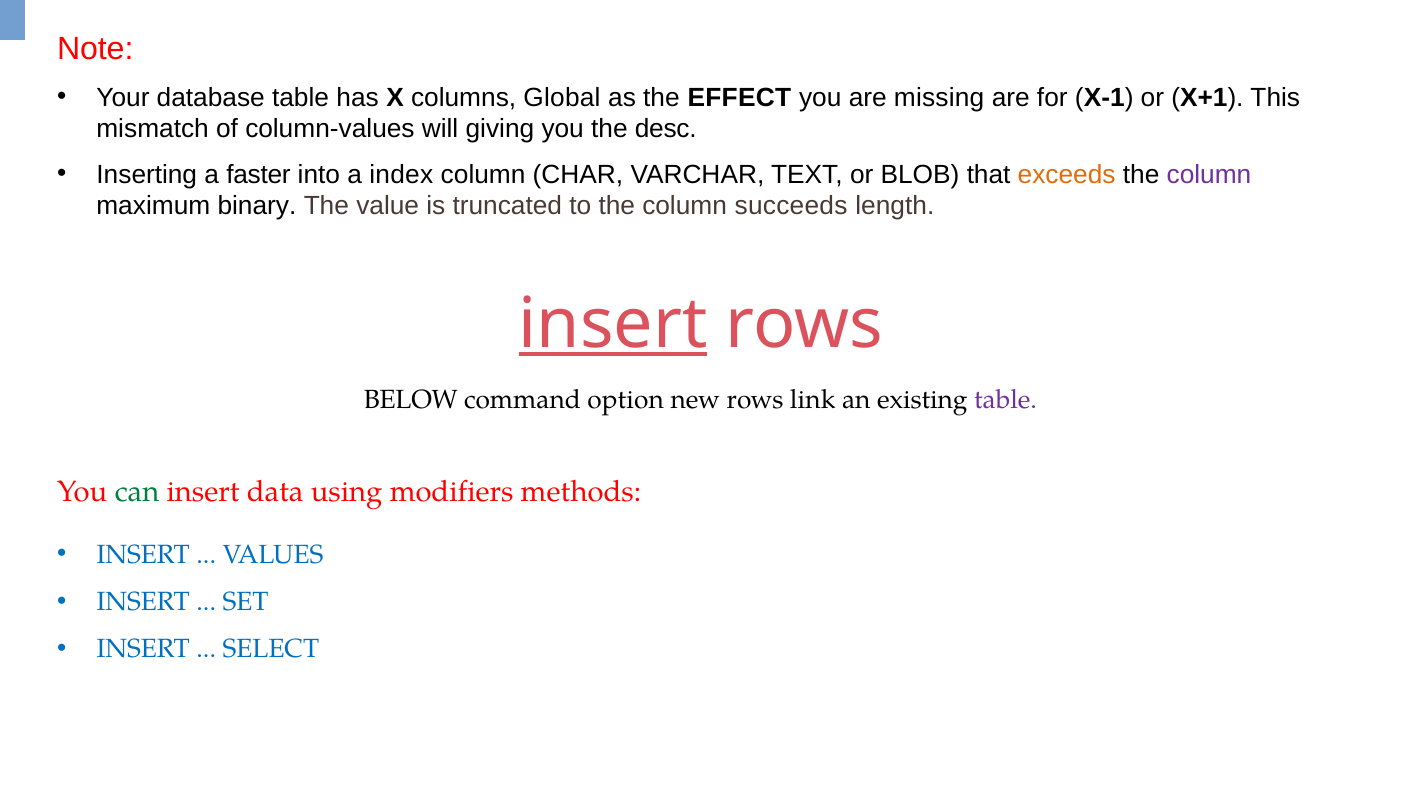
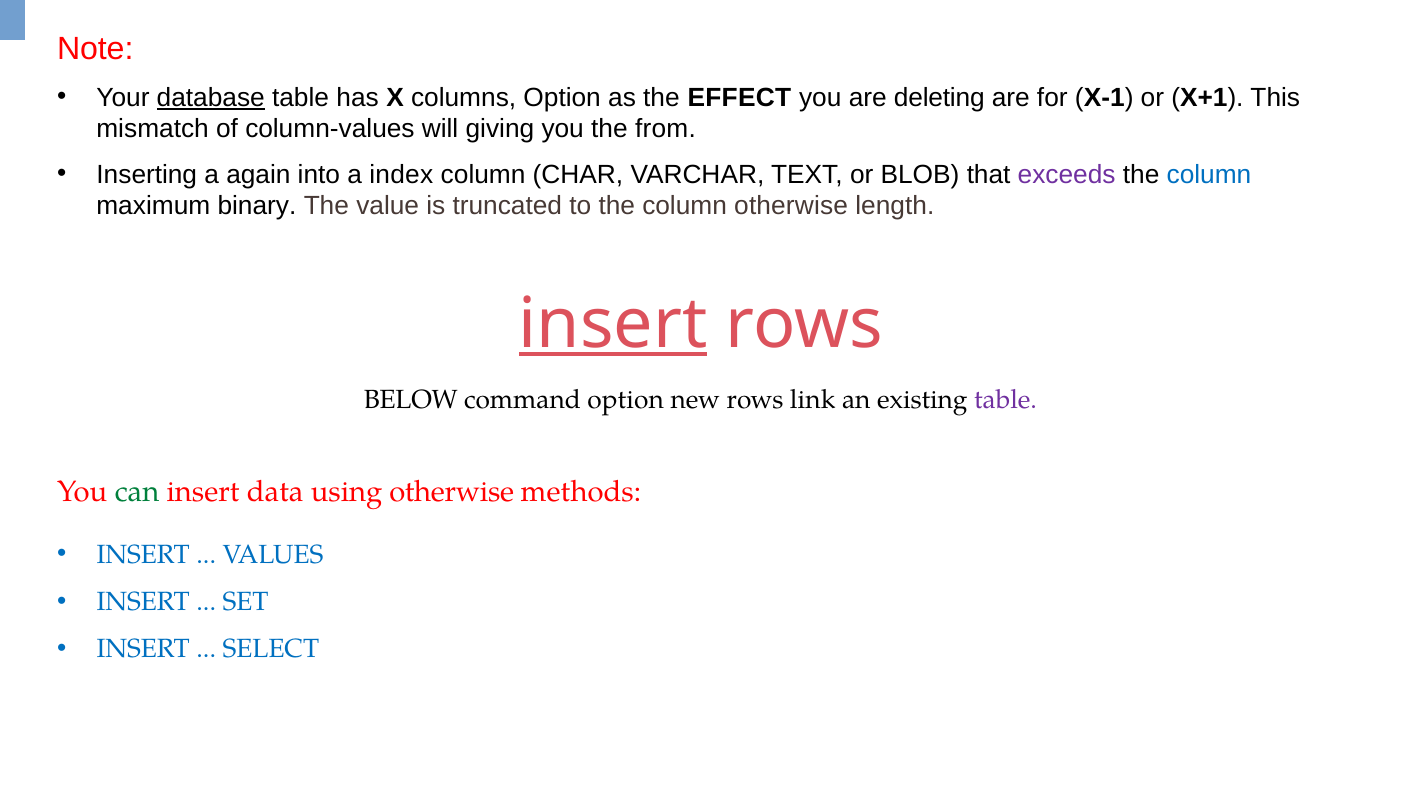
database underline: none -> present (211, 98)
columns Global: Global -> Option (562, 98)
missing: missing -> deleting (939, 98)
desc: desc -> from (665, 129)
faster: faster -> again (258, 175)
exceeds colour: orange -> purple (1067, 175)
column colour: purple -> blue (1209, 175)
column succeeds: succeeds -> otherwise (791, 206)
using modifiers: modifiers -> otherwise (452, 491)
